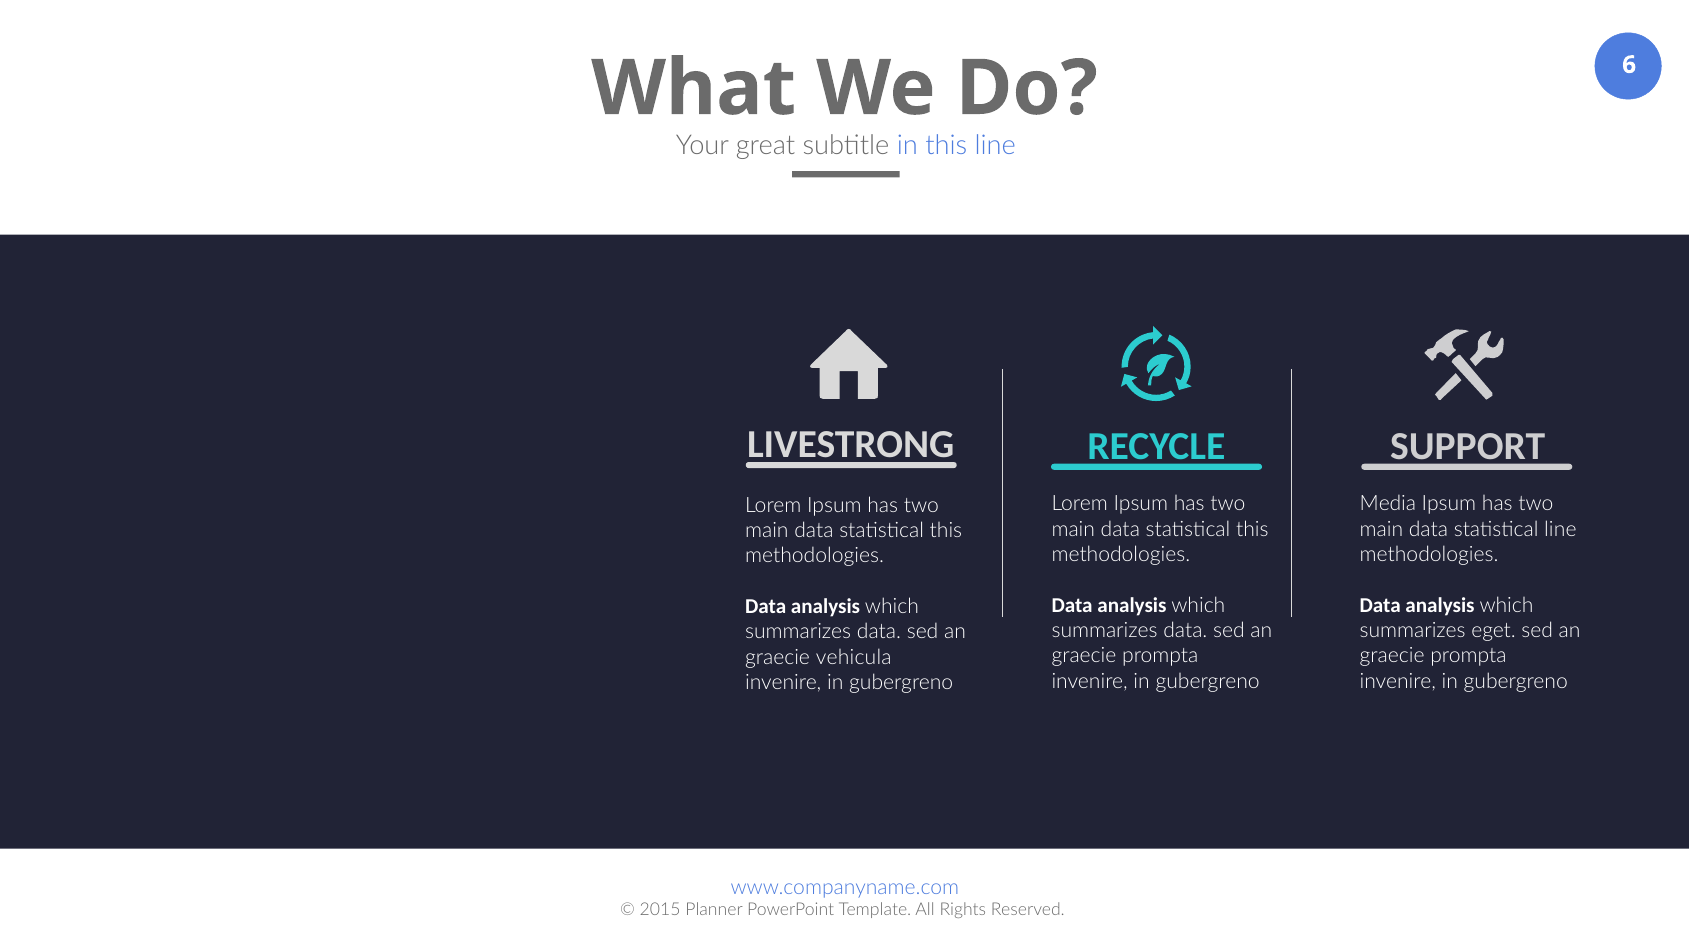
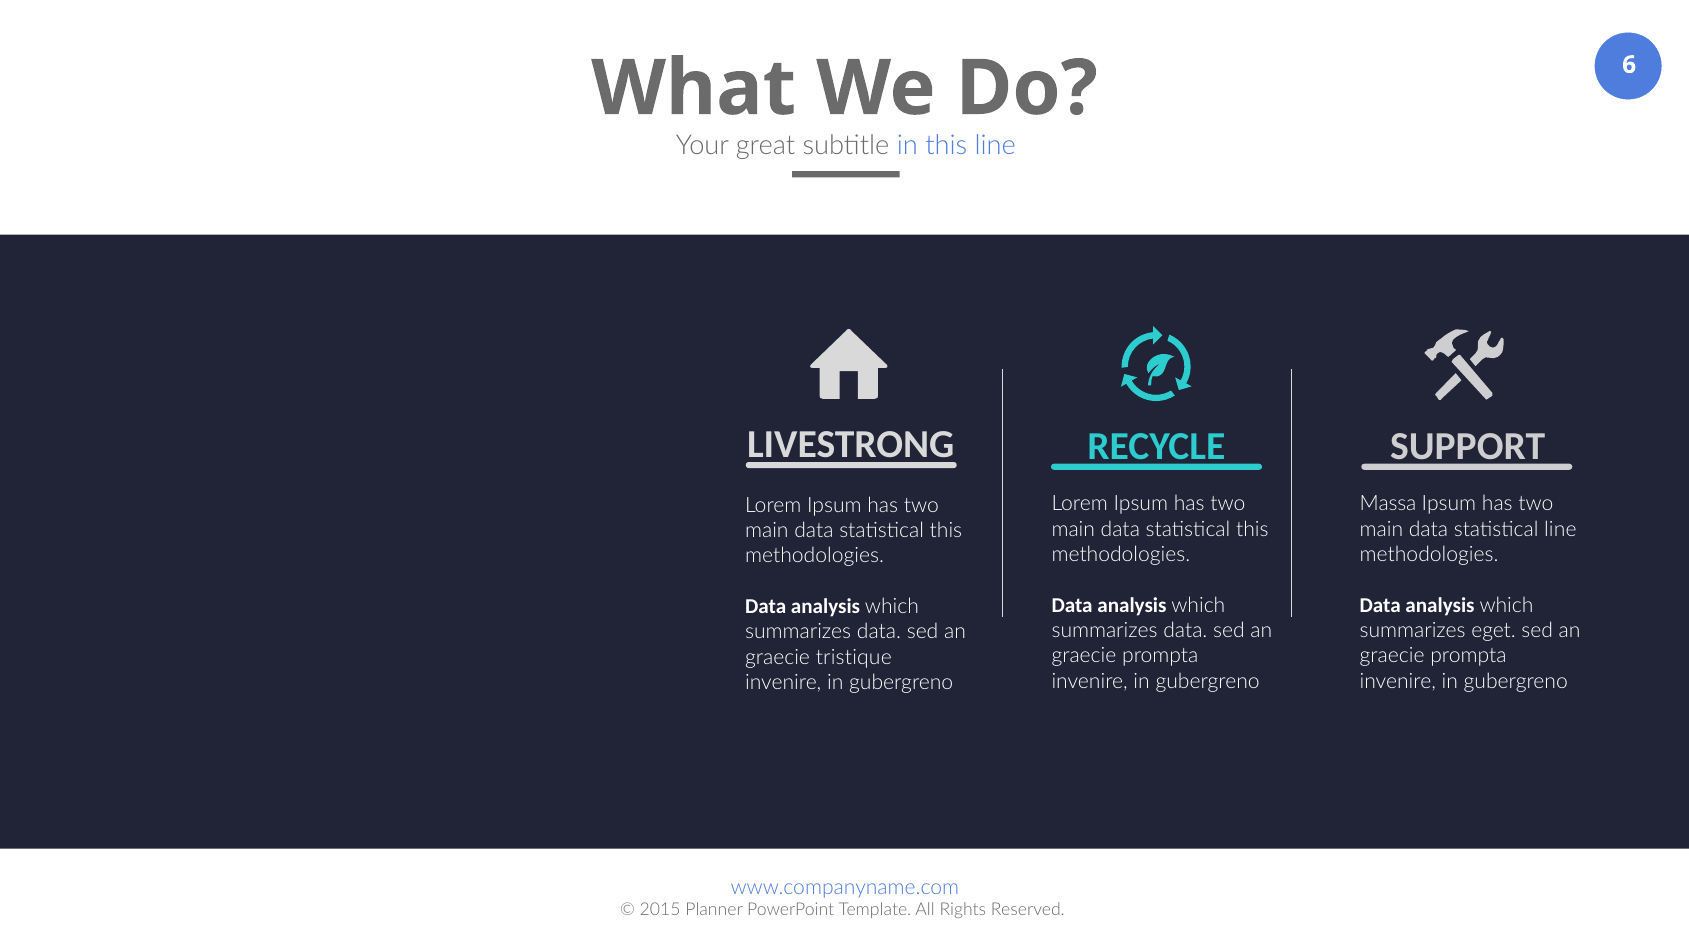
Media: Media -> Massa (1388, 504)
vehicula: vehicula -> tristique (854, 657)
